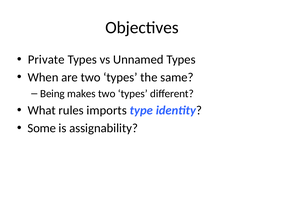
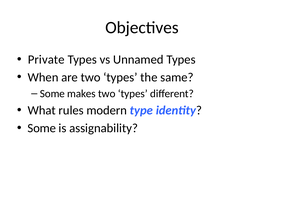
Being: Being -> Some (52, 94)
imports: imports -> modern (107, 110)
